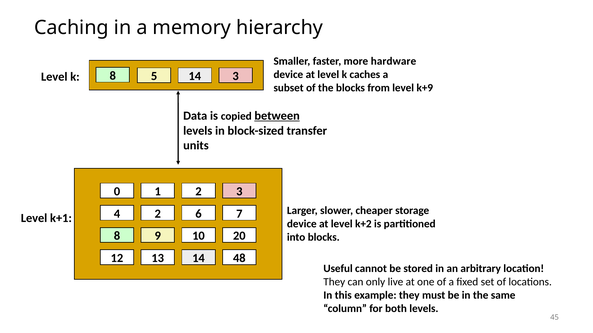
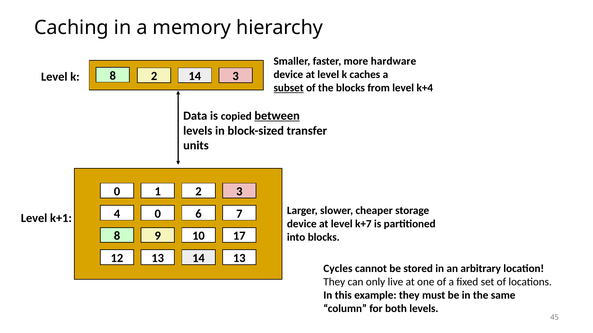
8 5: 5 -> 2 (154, 76)
subset underline: none -> present (289, 88)
k+9: k+9 -> k+4 (425, 88)
4 2: 2 -> 0 (158, 214)
k+2: k+2 -> k+7 (363, 224)
20: 20 -> 17 (239, 236)
14 48: 48 -> 13 (239, 258)
Useful: Useful -> Cycles (338, 269)
